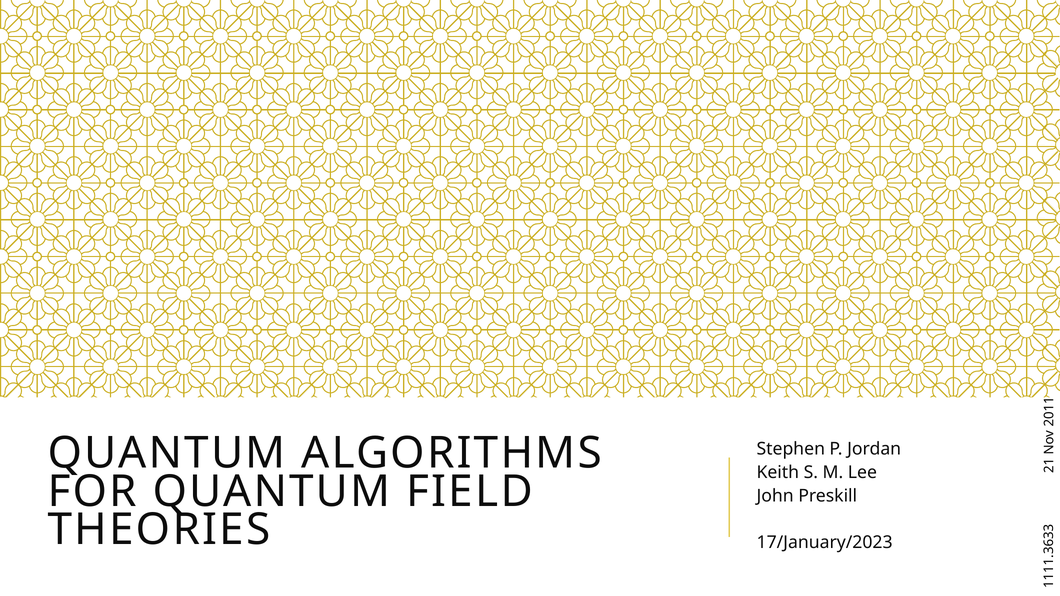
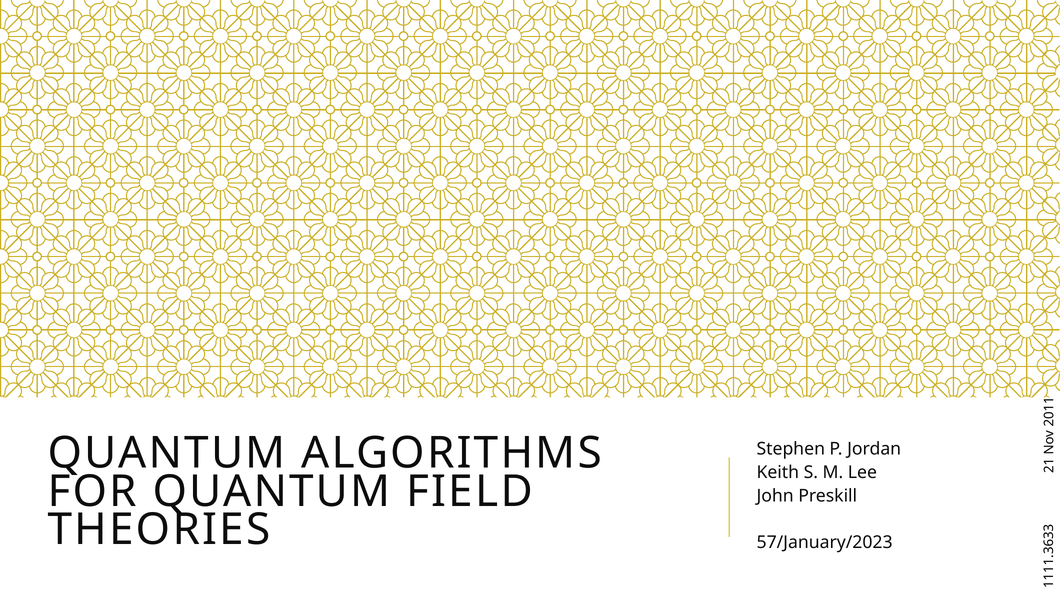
17/January/2023: 17/January/2023 -> 57/January/2023 (825, 543)
